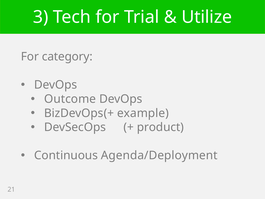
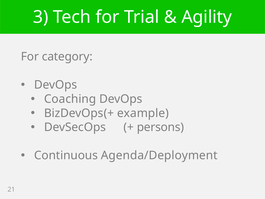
Utilize: Utilize -> Agility (207, 17)
Outcome: Outcome -> Coaching (70, 99)
product: product -> persons (160, 127)
